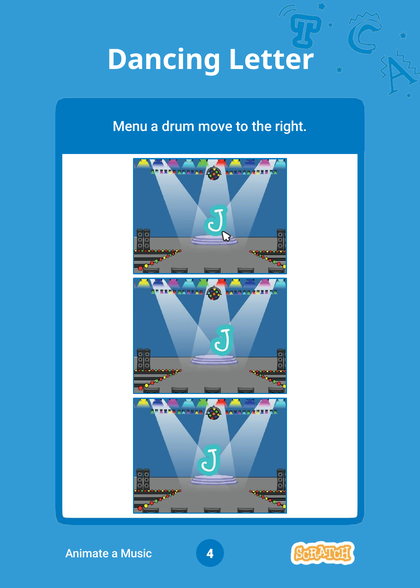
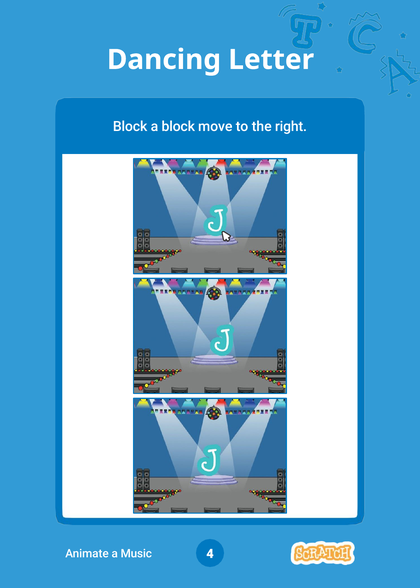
Menu: Menu -> Block (130, 127)
a drum: drum -> block (178, 127)
